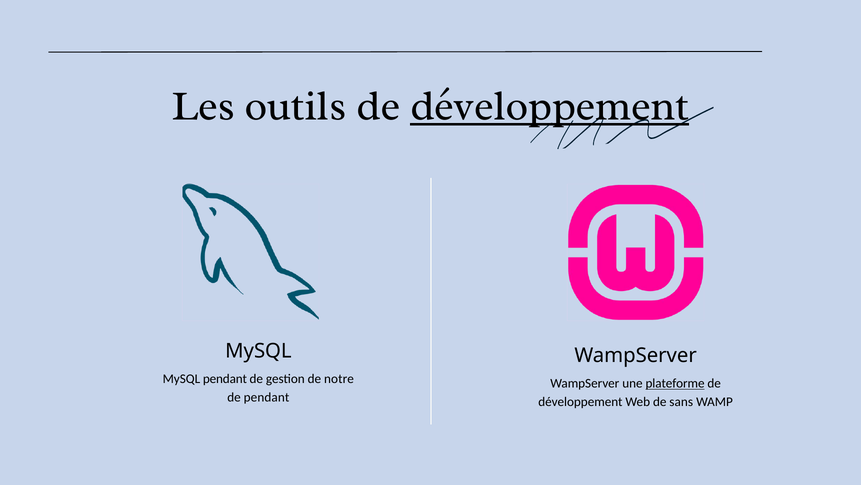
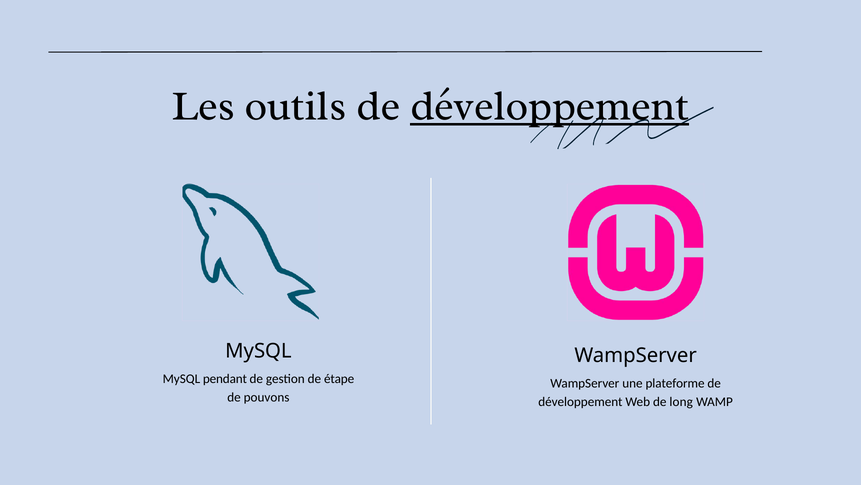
notre: notre -> étape (339, 378)
plateforme underline: present -> none (675, 383)
de pendant: pendant -> pouvons (267, 397)
sans: sans -> long (681, 401)
